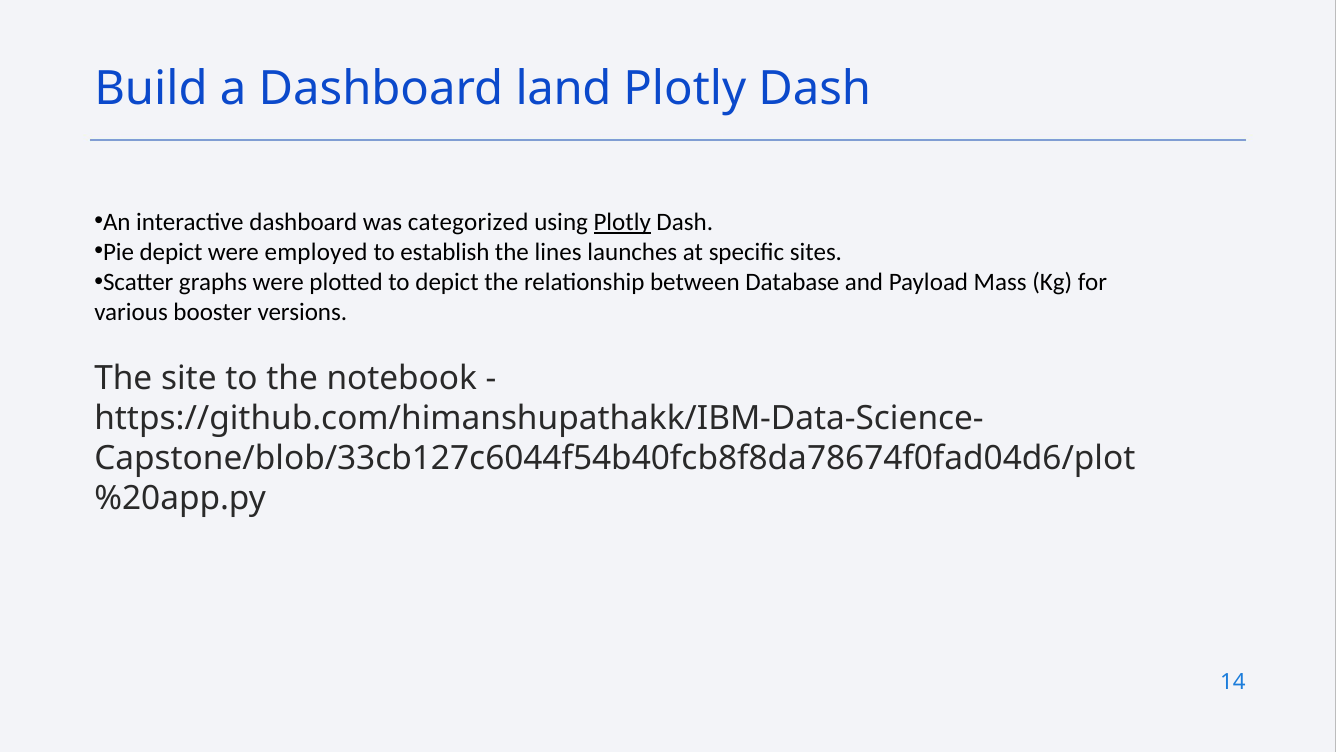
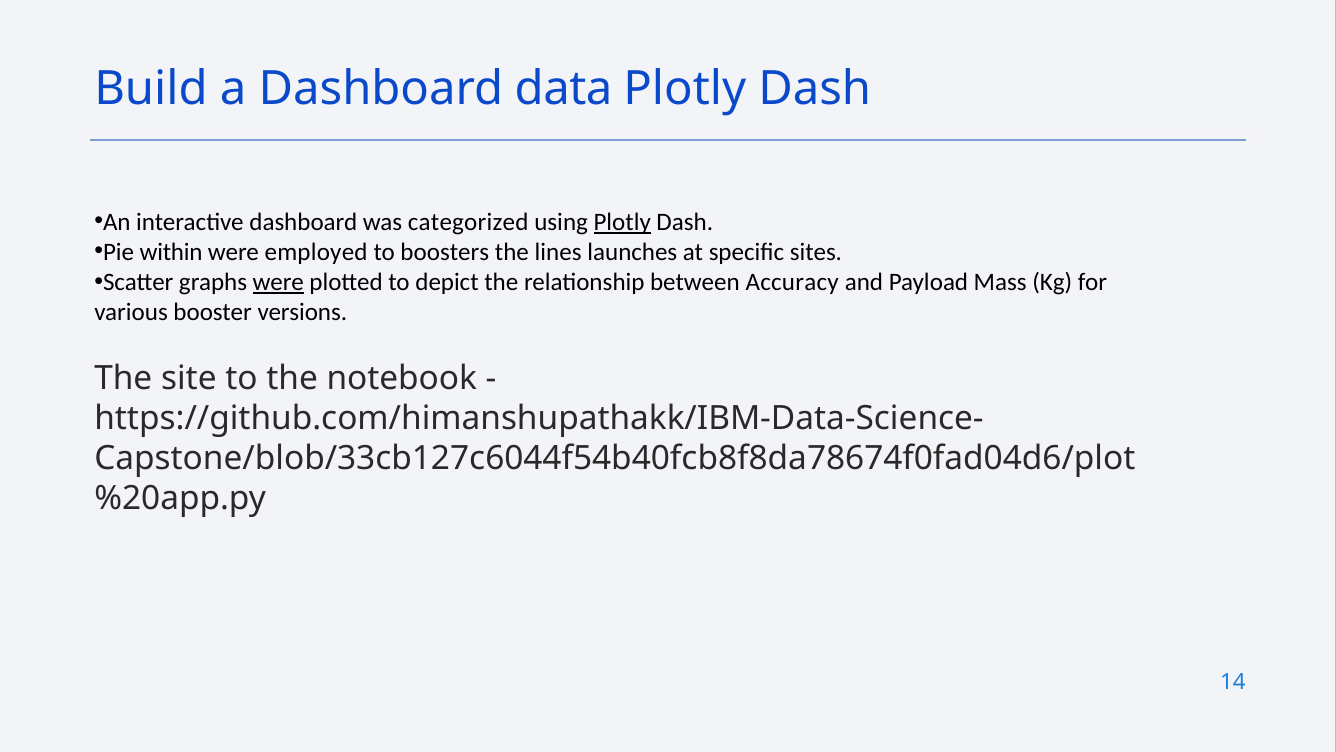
land: land -> data (564, 89)
Pie depict: depict -> within (171, 252)
establish: establish -> boosters (445, 252)
were underline: none -> present (278, 282)
Database: Database -> Accuracy (792, 282)
